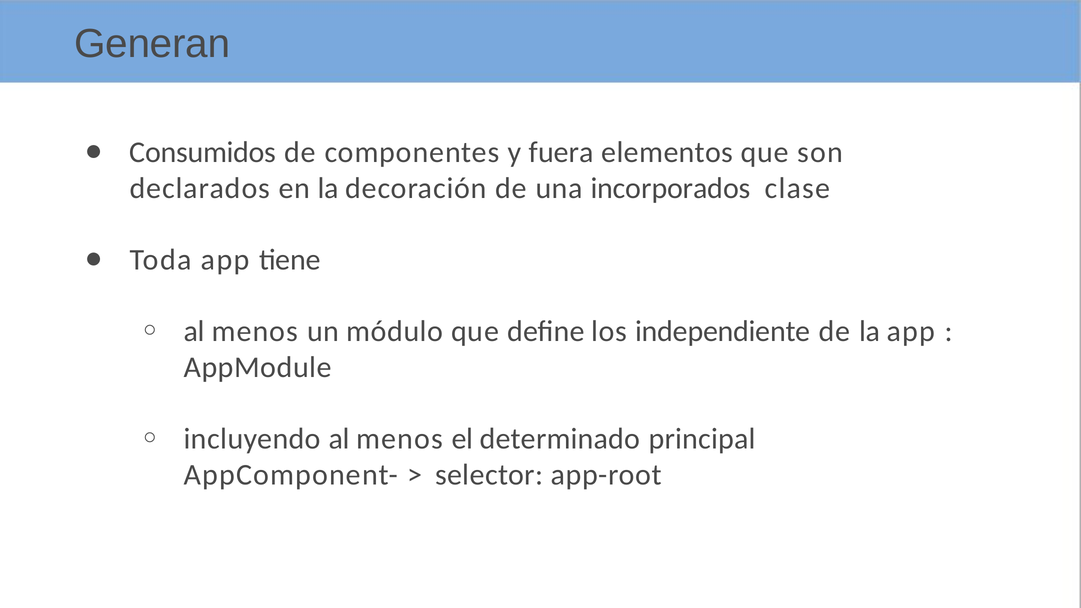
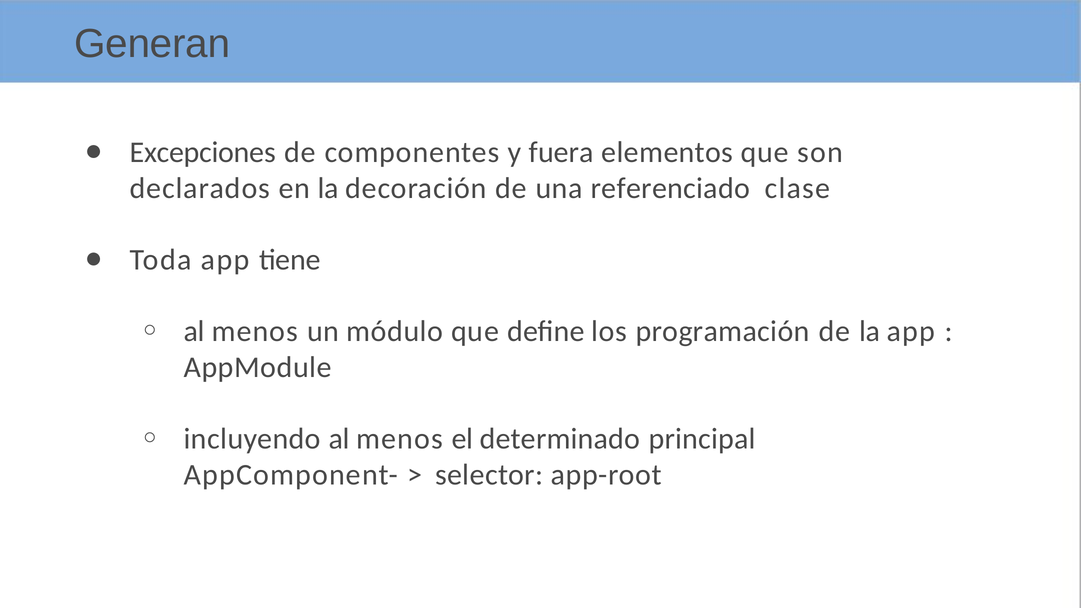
Consumidos: Consumidos -> Excepciones (203, 152)
incorporados: incorporados -> referenciado (670, 188)
independiente: independiente -> programación (723, 331)
